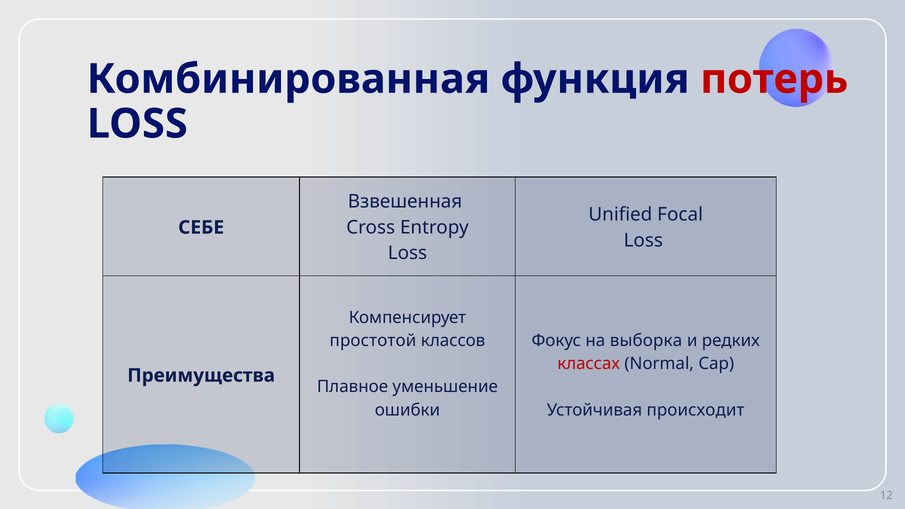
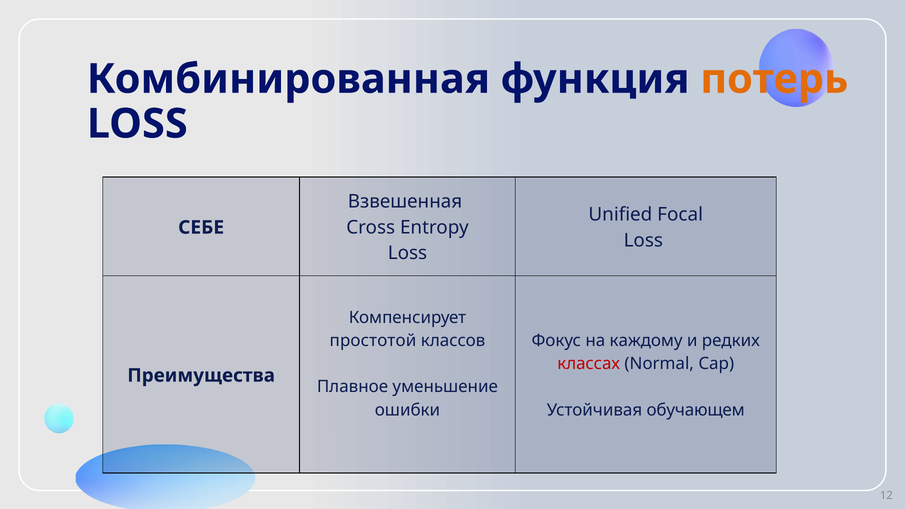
потерь colour: red -> orange (774, 79)
выборка: выборка -> каждому (646, 341)
происходит: происходит -> обучающем (696, 410)
